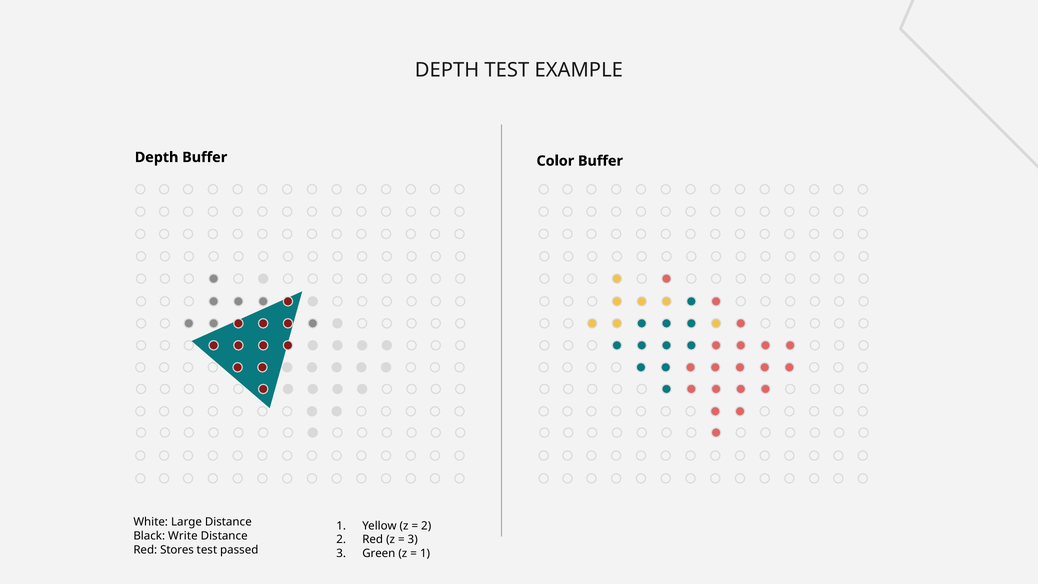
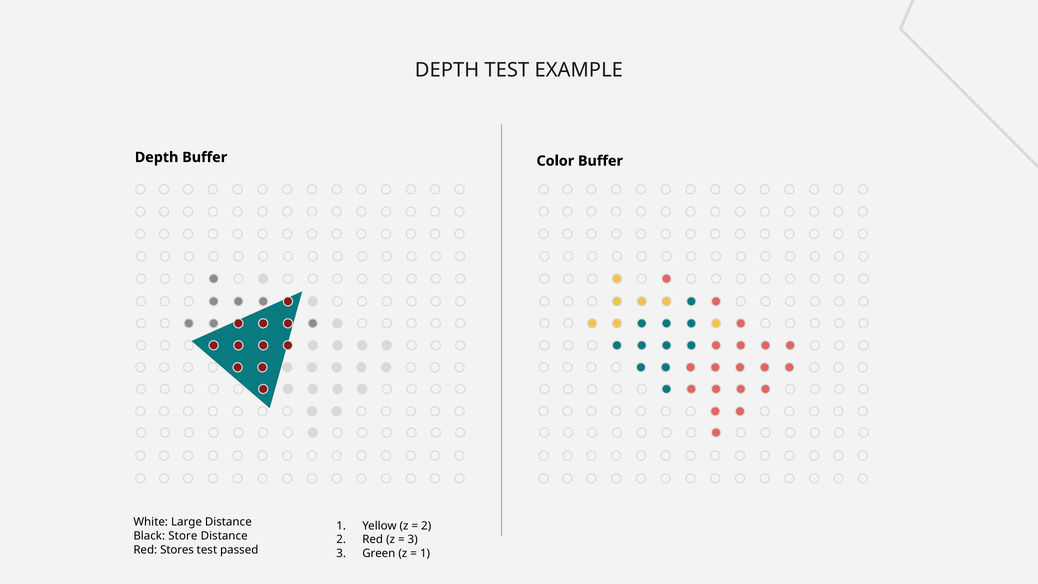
Write: Write -> Store (183, 536)
